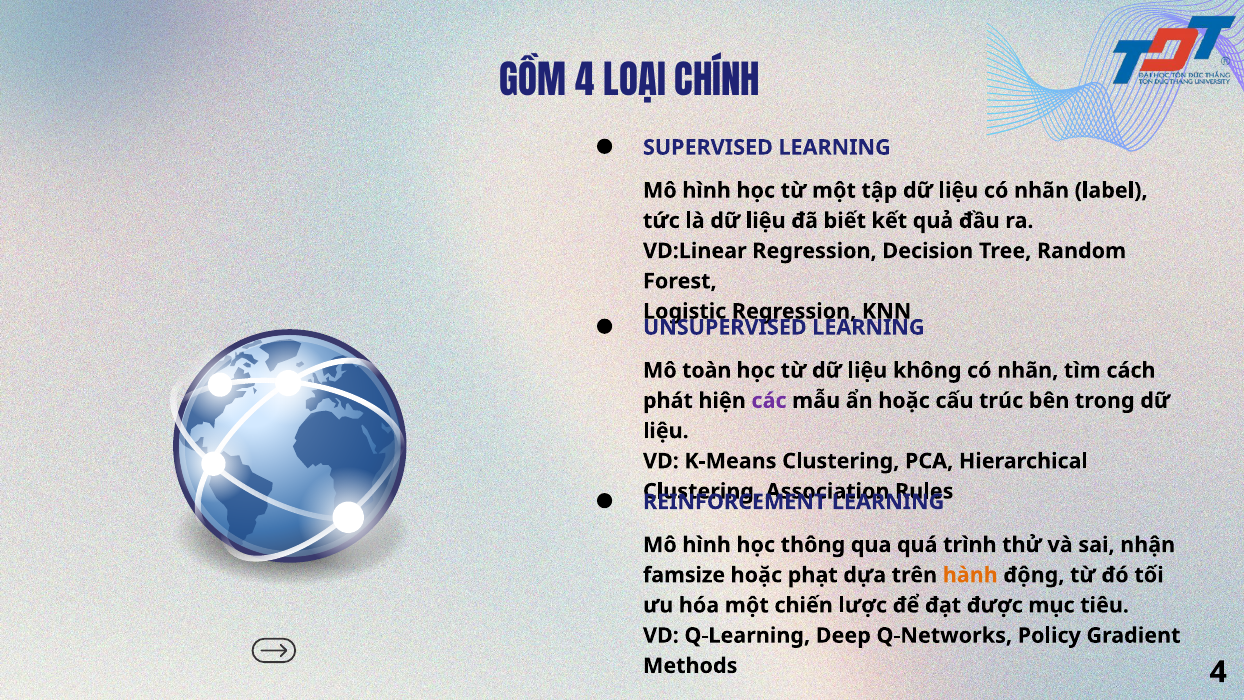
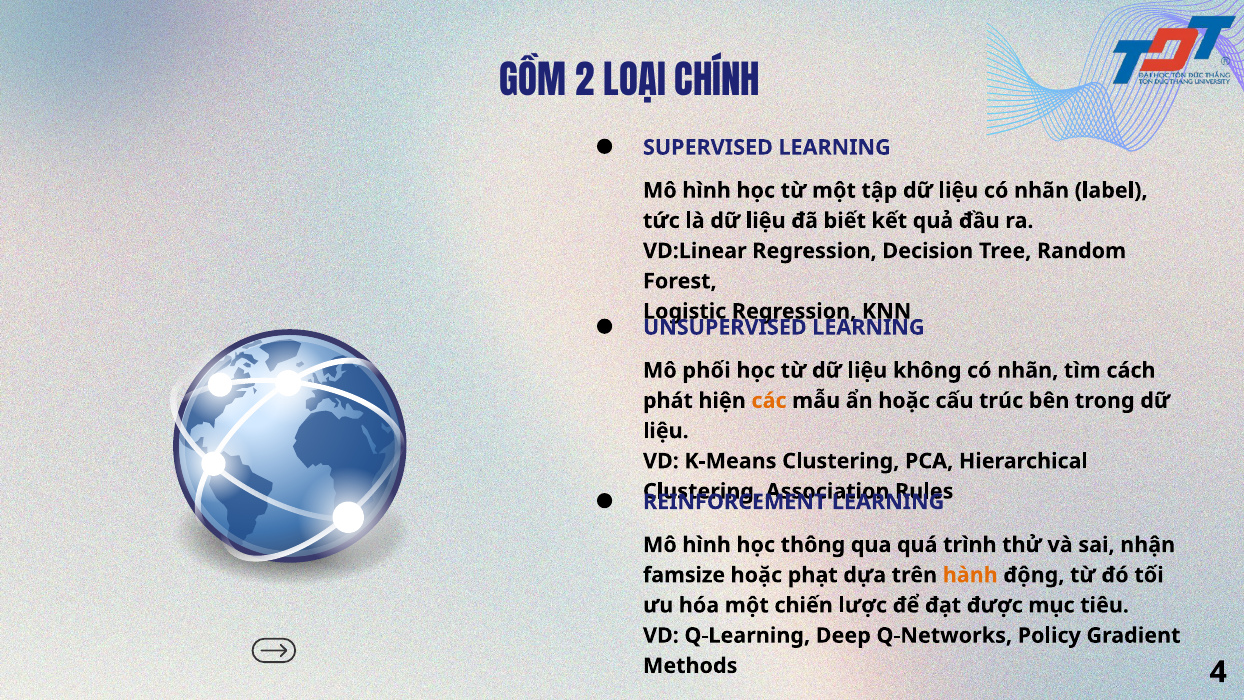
GỒM 4: 4 -> 2 (585, 82)
toàn: toàn -> phối (707, 370)
các colour: purple -> orange (769, 401)
